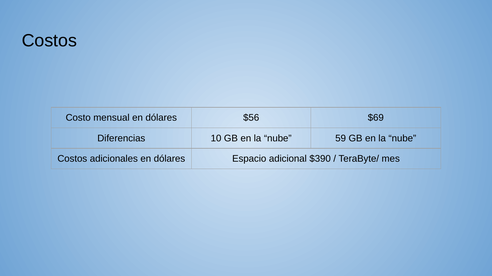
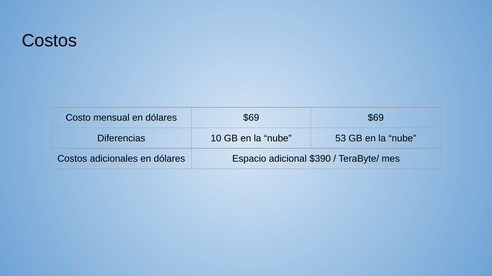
dólares $56: $56 -> $69 (251, 118)
59: 59 -> 53 (341, 139)
